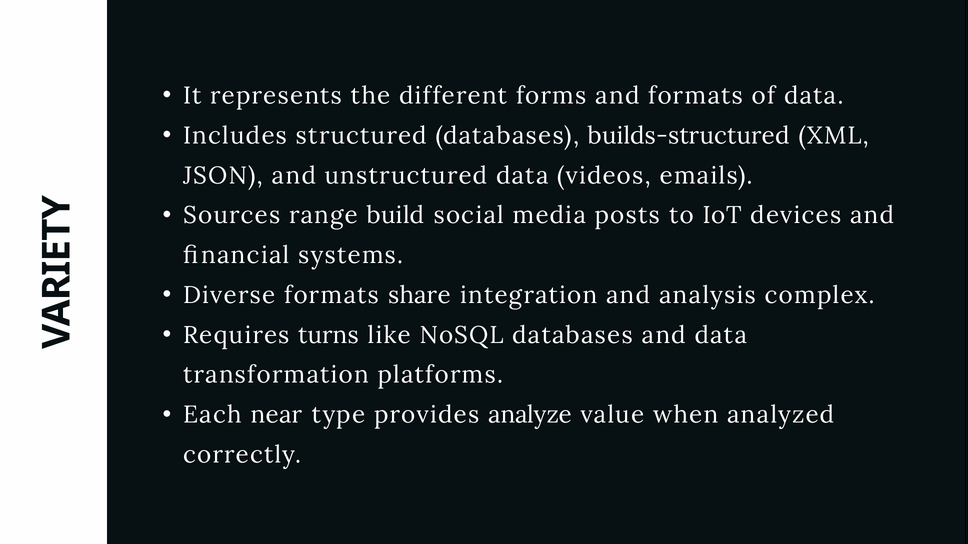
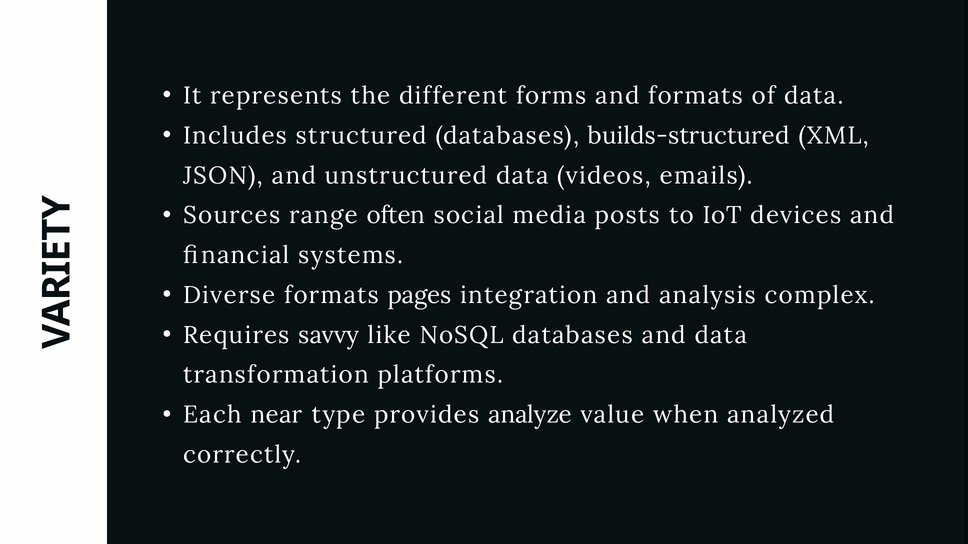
build: build -> often (396, 216)
share: share -> pages (420, 295)
turns: turns -> savvy (329, 335)
